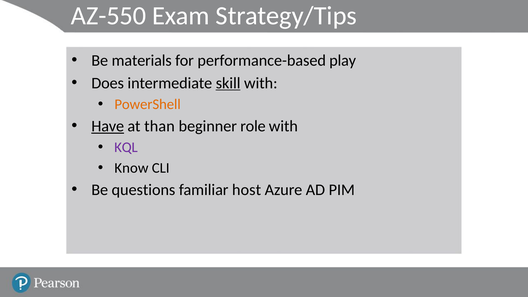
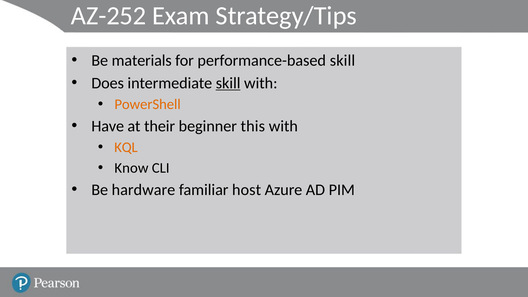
AZ-550: AZ-550 -> AZ-252 (109, 16)
performance-based play: play -> skill (342, 60)
Have underline: present -> none (108, 126)
than: than -> their (160, 126)
role: role -> this (253, 126)
KQL colour: purple -> orange (126, 147)
questions: questions -> hardware (143, 190)
